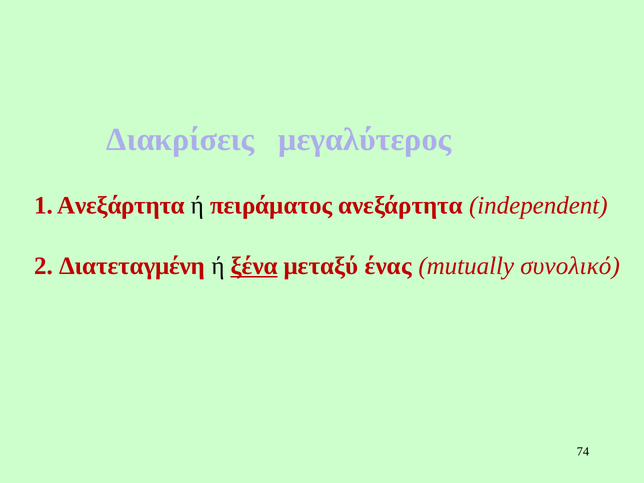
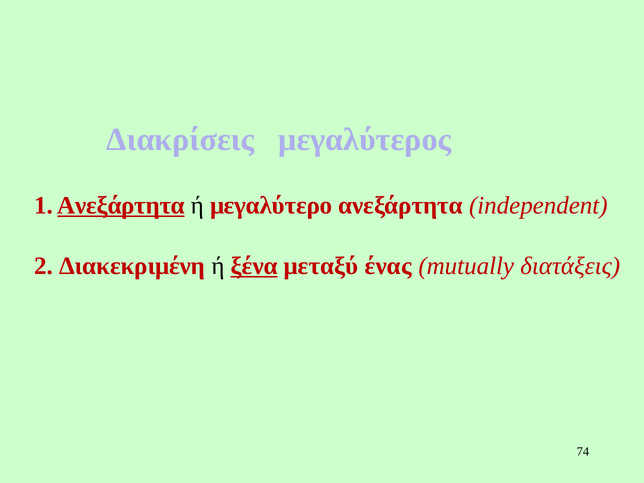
Ανεξάρτητα underline: none -> present (121, 206)
πειράματος: πειράματος -> μεγαλύτερο (271, 206)
Διατεταγμένη: Διατεταγμένη -> Διακεκριμένη (132, 266)
συνολικό: συνολικό -> διατάξεις (570, 266)
